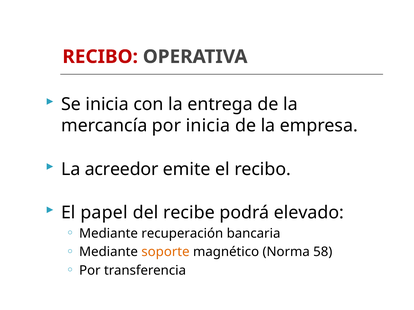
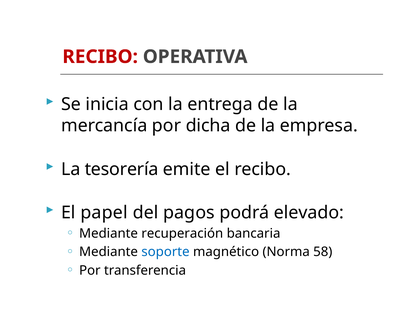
por inicia: inicia -> dicha (208, 126)
acreedor: acreedor -> tesorería (122, 169)
recibe: recibe -> pagos (189, 213)
soporte colour: orange -> blue (165, 252)
